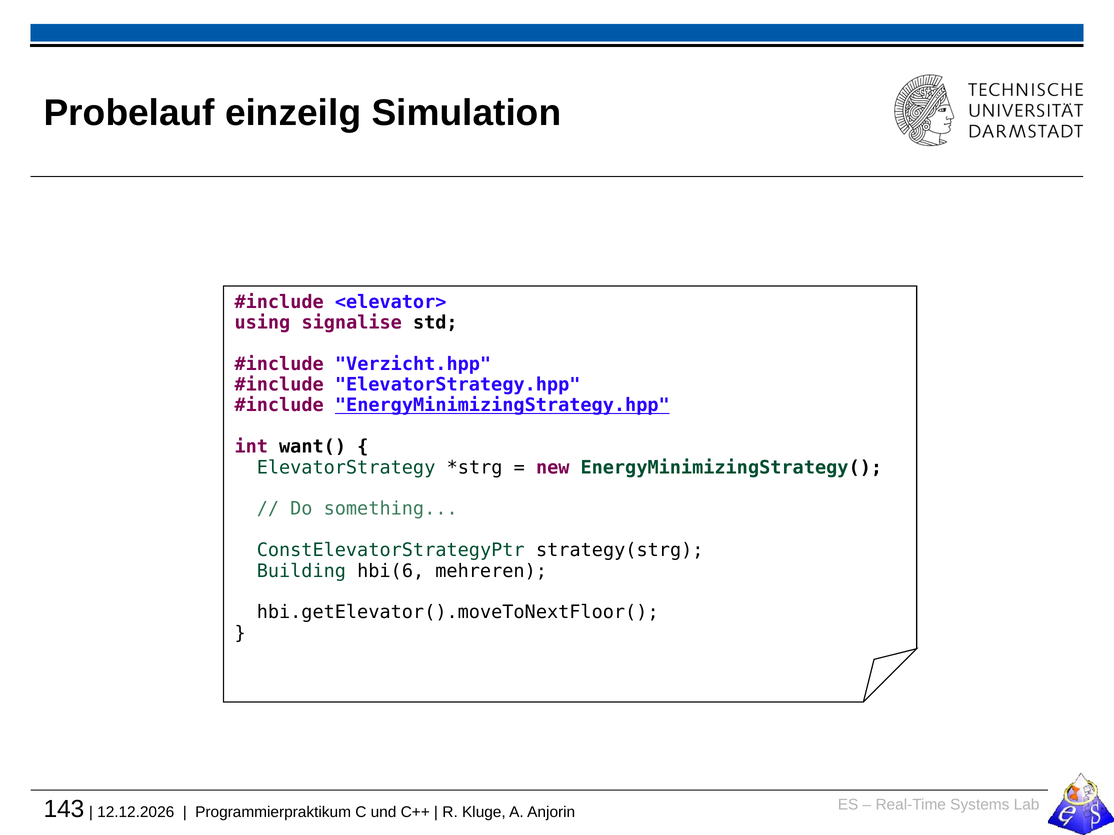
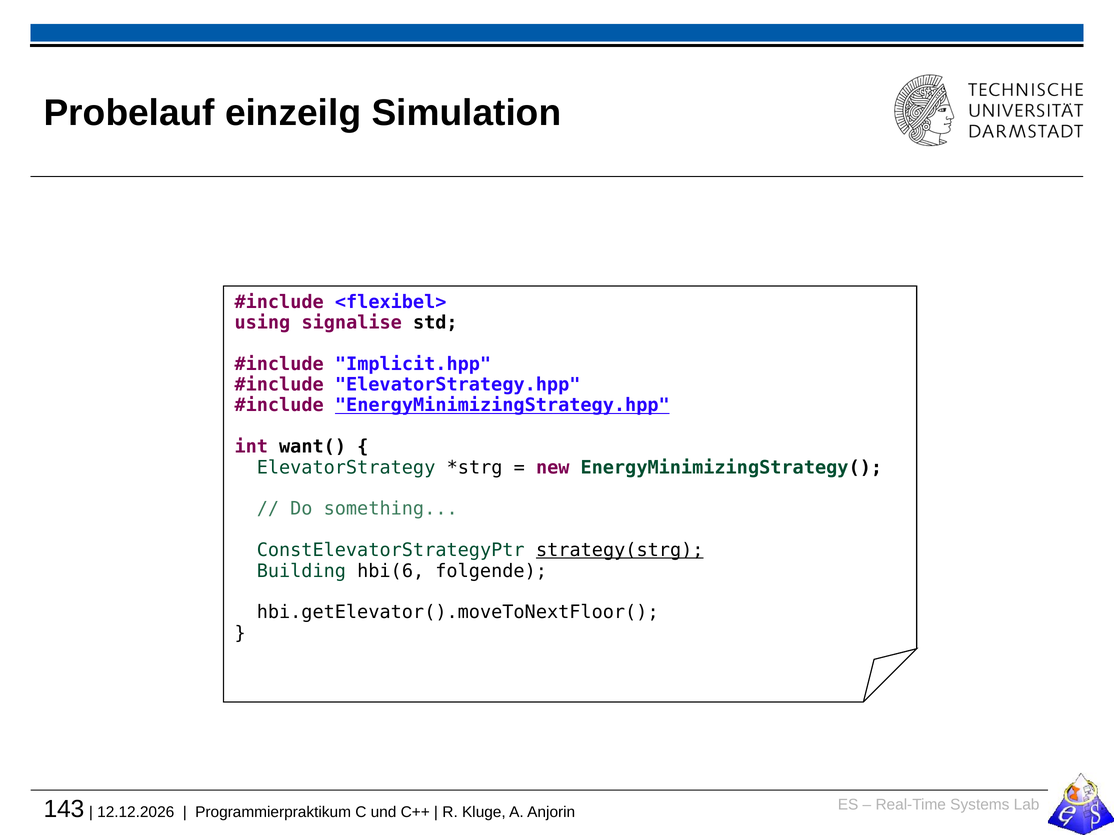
<elevator>: <elevator> -> <flexibel> (391, 302)
Verzicht.hpp: Verzicht.hpp -> Implicit.hpp (413, 364)
strategy(strg underline: none -> present (620, 551)
mehreren: mehreren -> folgende (491, 571)
